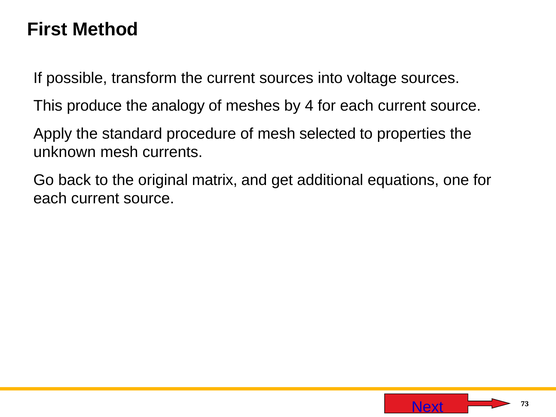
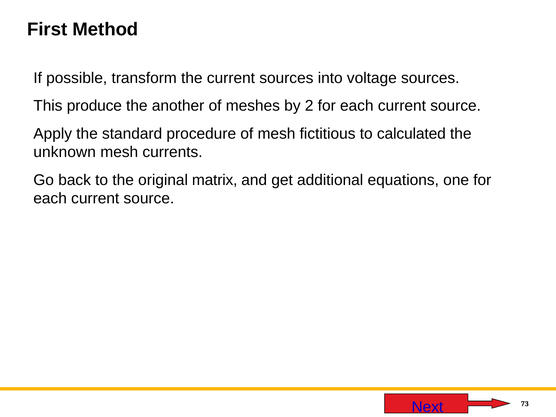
analogy: analogy -> another (178, 106)
4: 4 -> 2 (309, 106)
selected: selected -> fictitious (328, 134)
properties: properties -> calculated (411, 134)
